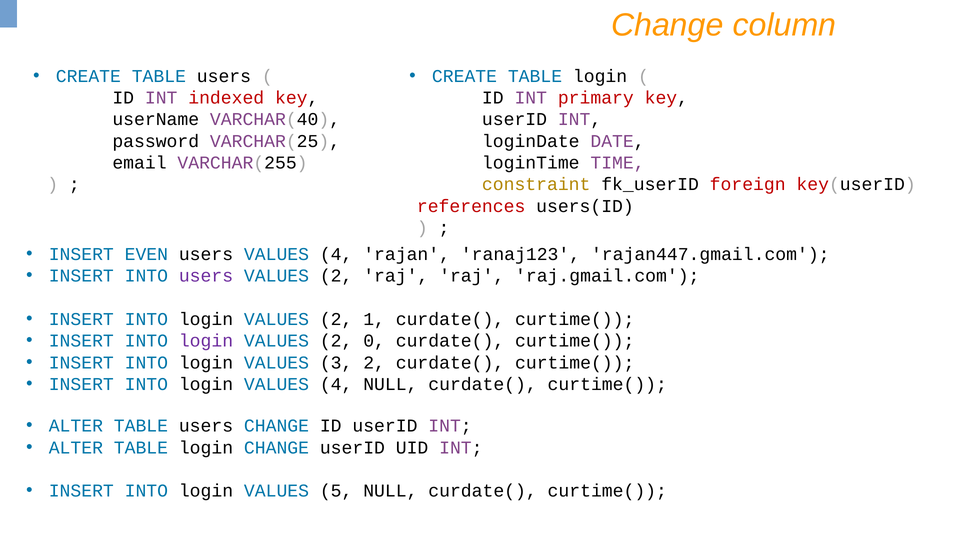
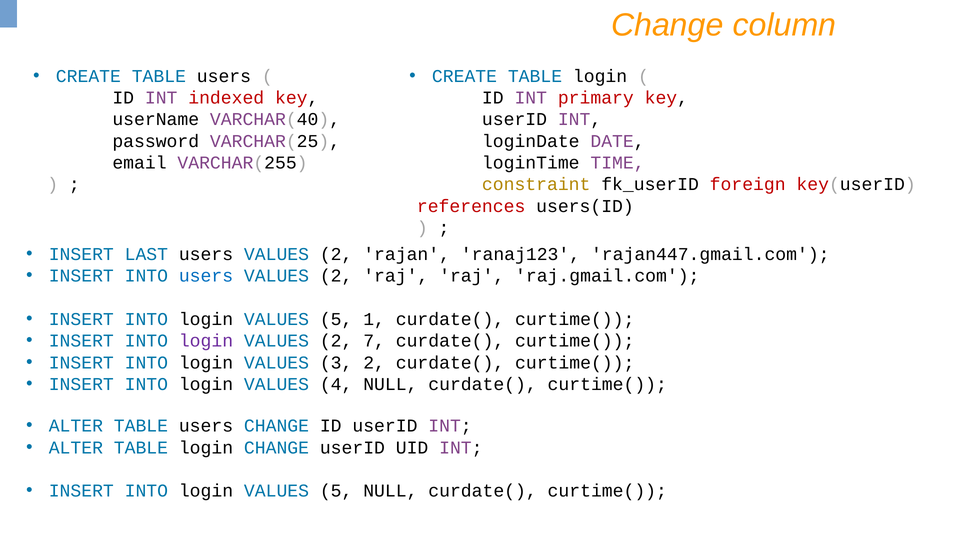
EVEN: EVEN -> LAST (146, 254)
4: 4 -> 2 (336, 254)
users colour: purple -> blue (206, 276)
2: 2 -> 5 (336, 319)
0: 0 -> 7 (374, 341)
